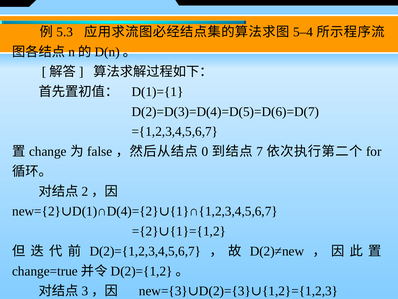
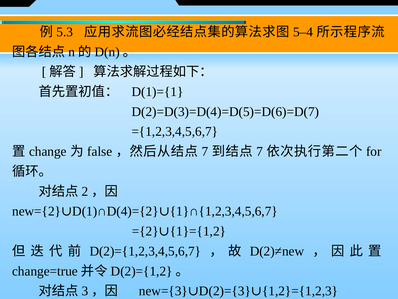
0: 0 -> 7 (205, 151)
